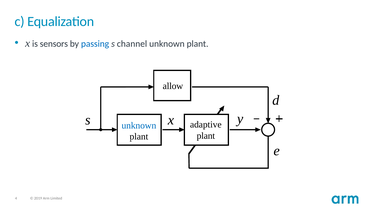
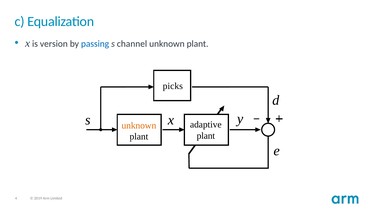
sensors: sensors -> version (54, 44)
allow: allow -> picks (173, 86)
unknown colour: blue -> orange (139, 125)
